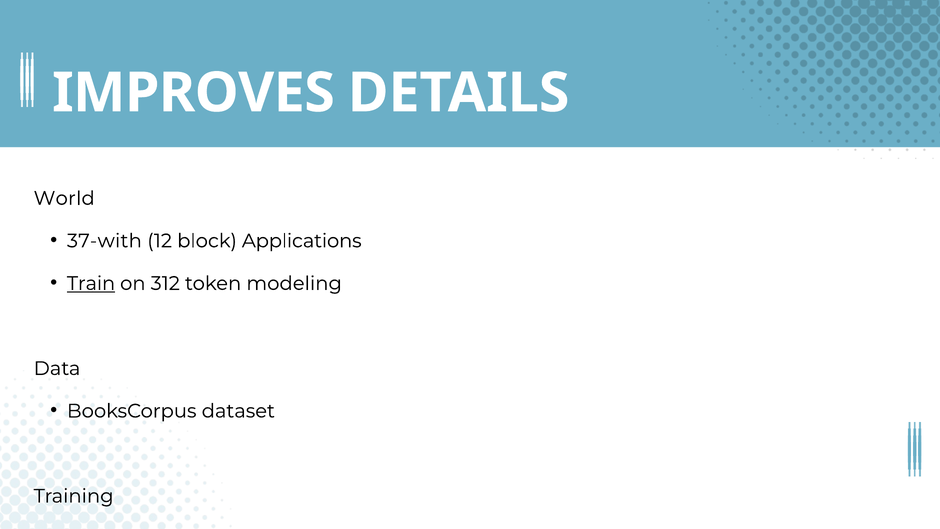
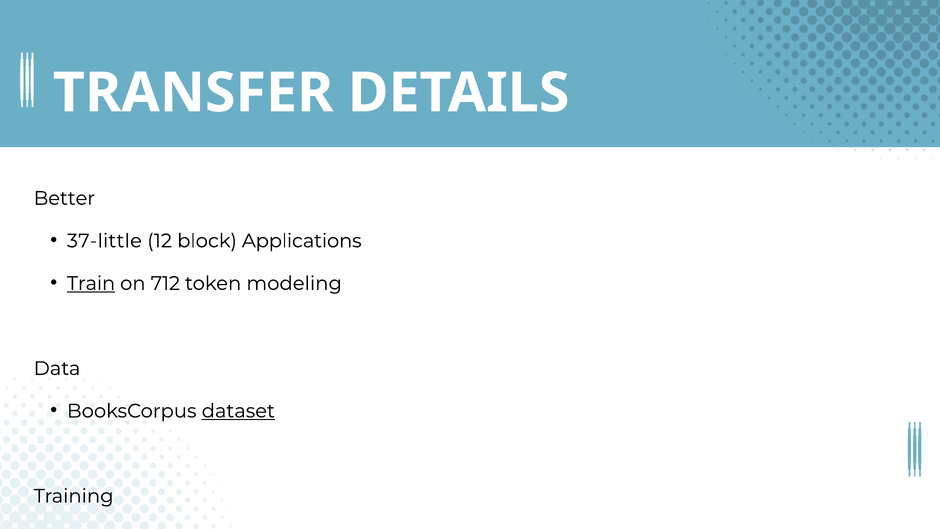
IMPROVES: IMPROVES -> TRANSFER (193, 93)
World: World -> Better (64, 198)
37-with: 37-with -> 37-little (104, 241)
312: 312 -> 712 (165, 283)
dataset underline: none -> present (238, 411)
